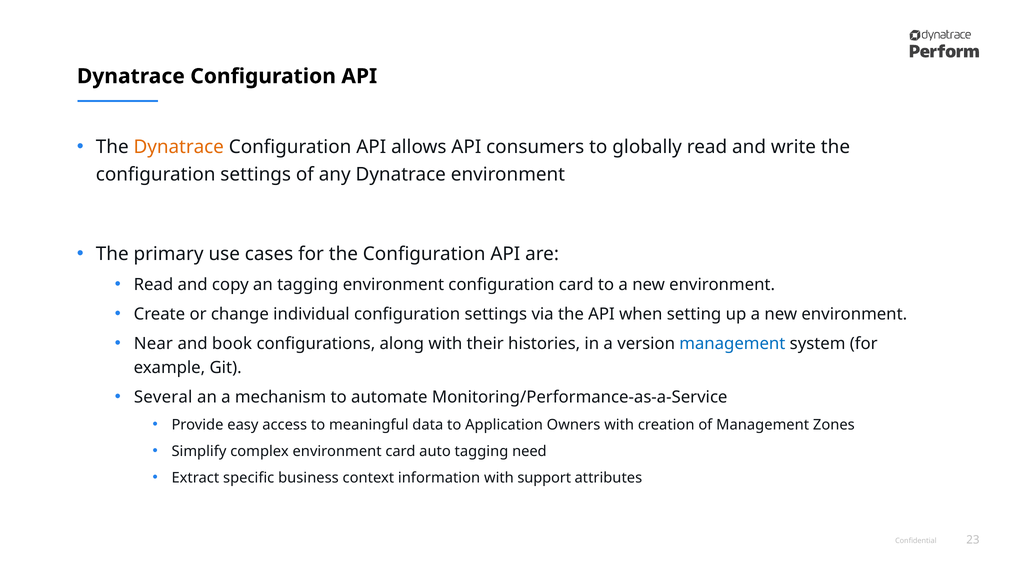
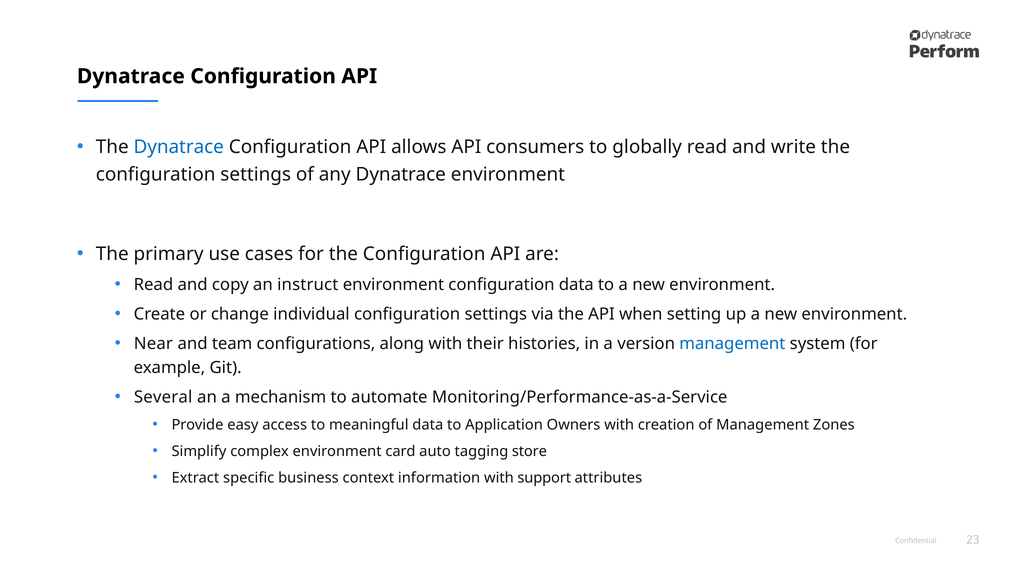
Dynatrace colour: orange -> blue (179, 147)
an tagging: tagging -> instruct (308, 285)
configuration card: card -> data (576, 285)
book: book -> team (232, 343)
need: need -> store (529, 451)
